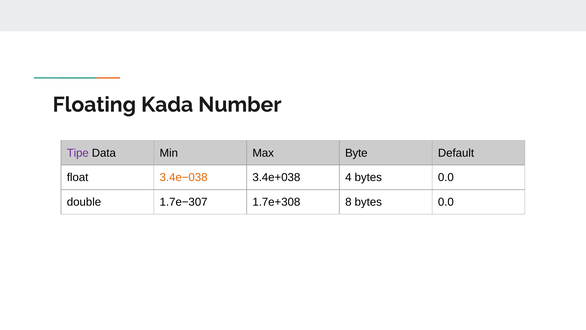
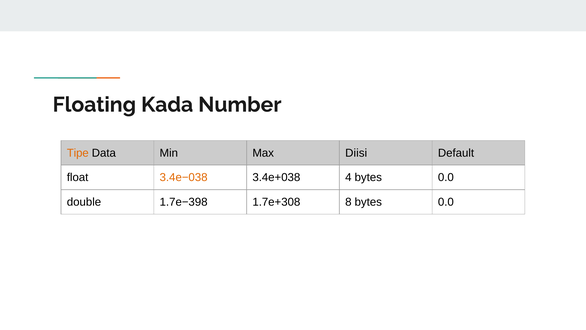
Tipe colour: purple -> orange (78, 153)
Byte: Byte -> Diisi (356, 153)
1.7e−307: 1.7e−307 -> 1.7e−398 (184, 202)
